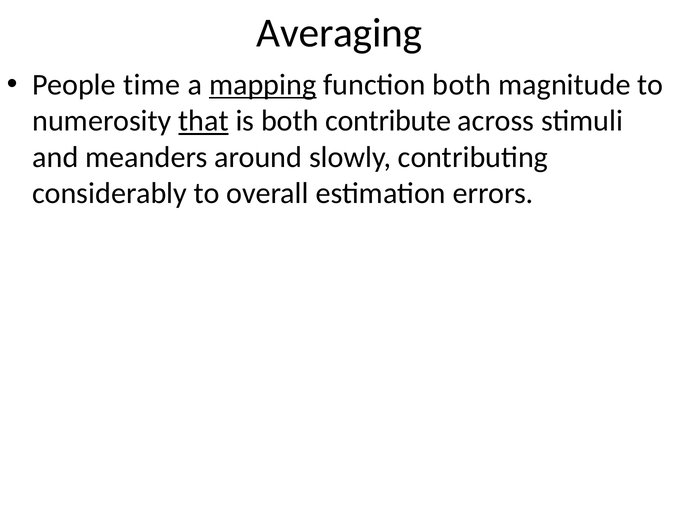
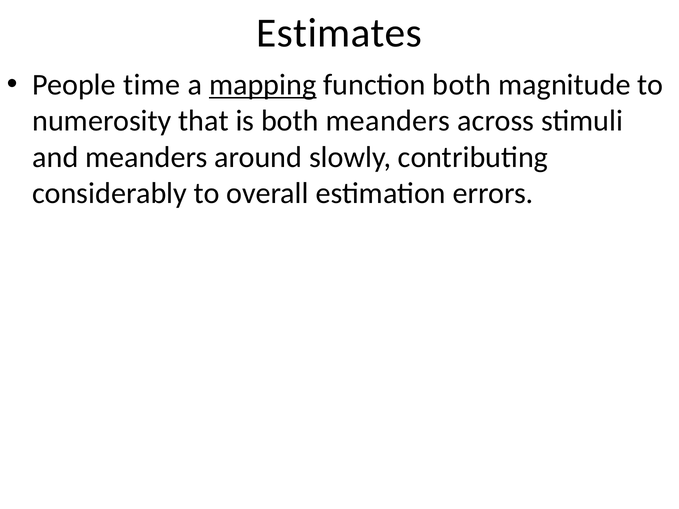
Averaging: Averaging -> Estimates (339, 33)
that underline: present -> none (204, 121)
both contribute: contribute -> meanders (388, 121)
